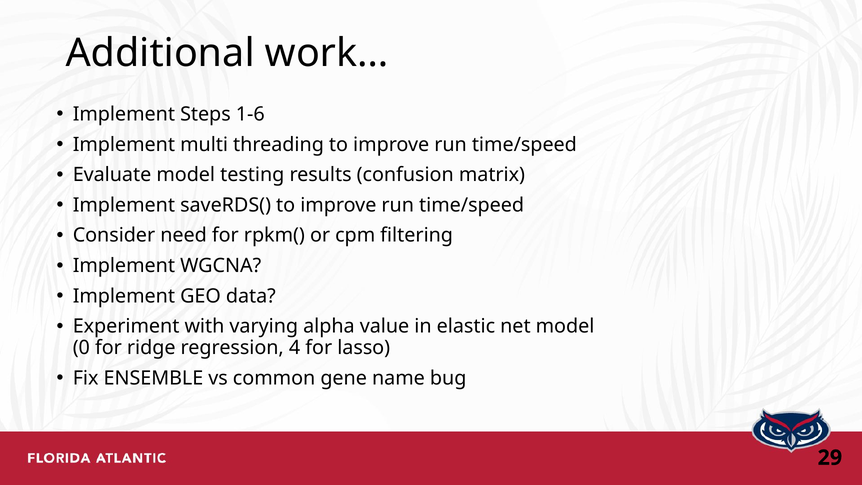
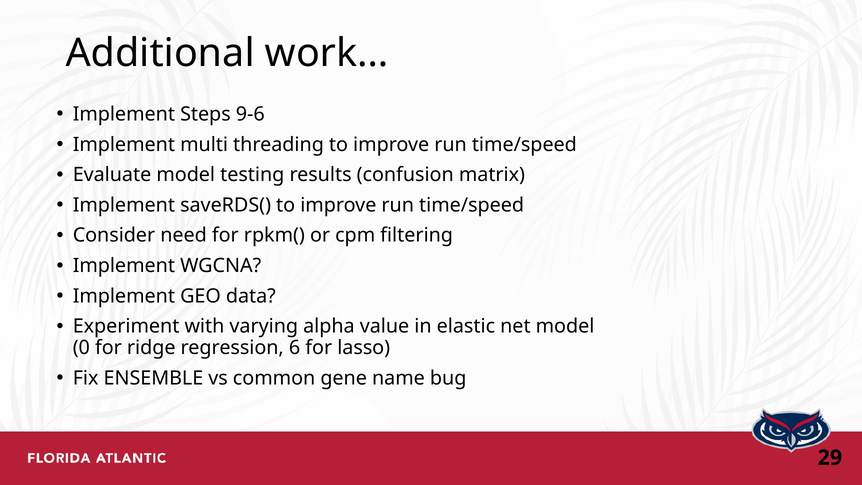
1-6: 1-6 -> 9-6 (250, 114)
4: 4 -> 6 (295, 348)
